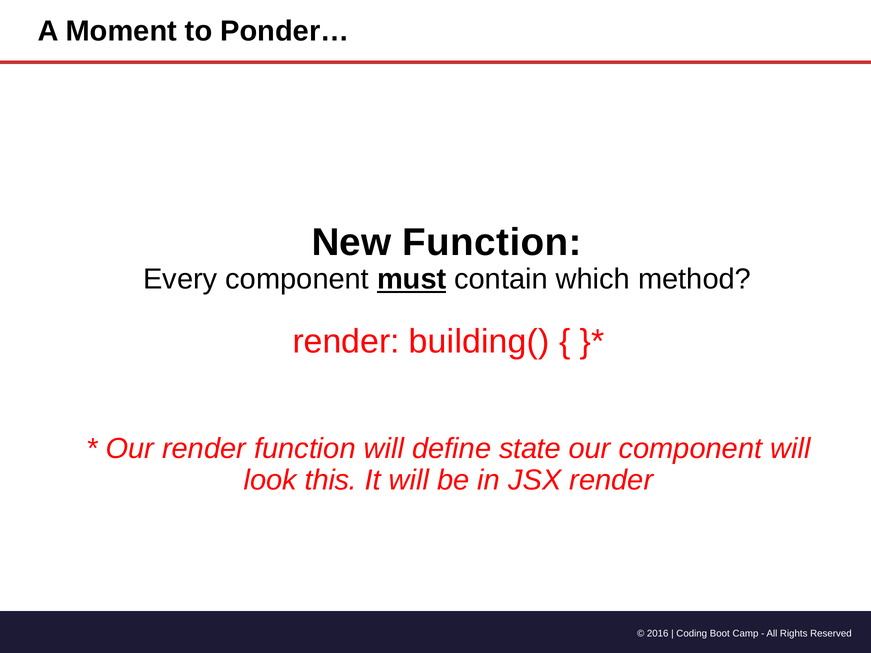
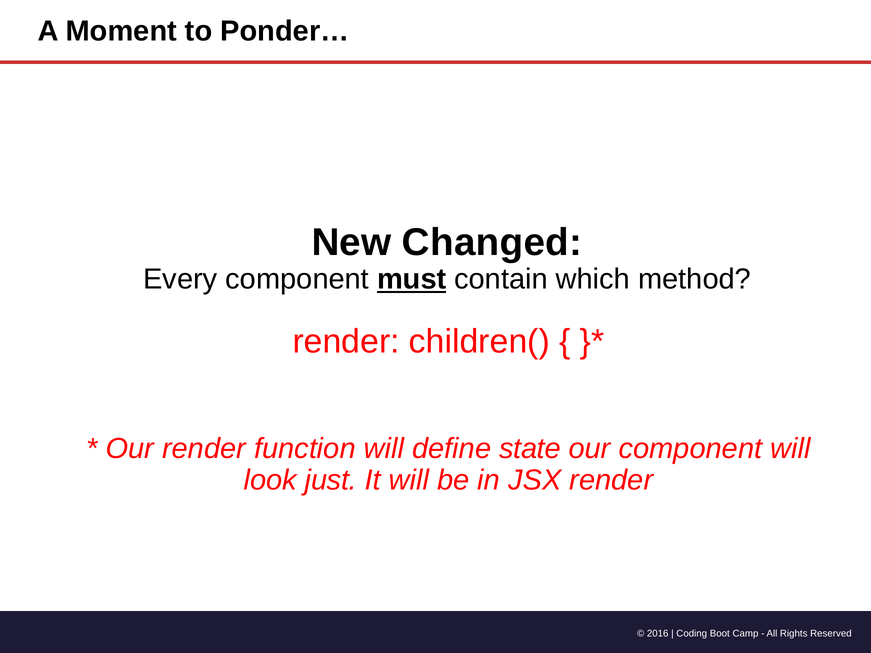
New Function: Function -> Changed (492, 243)
building(: building( -> children( (479, 342)
this: this -> just (331, 480)
